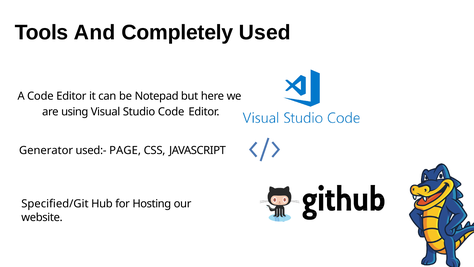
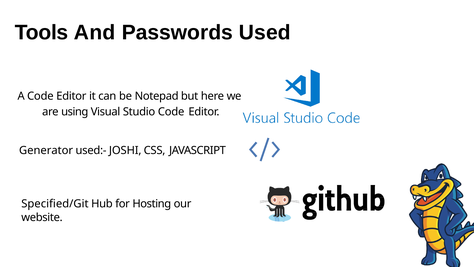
Completely: Completely -> Passwords (177, 32)
PAGE: PAGE -> JOSHI (125, 150)
